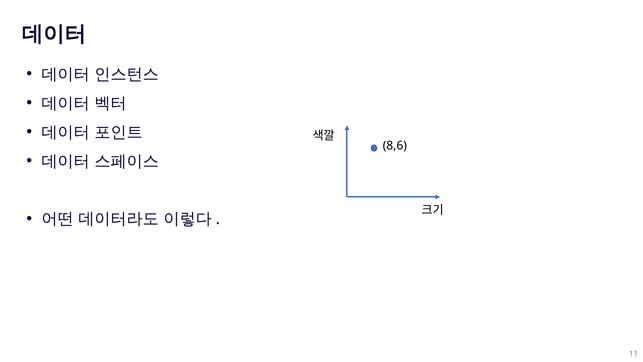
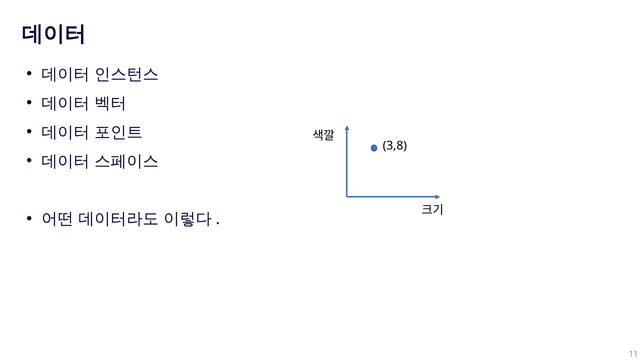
8,6: 8,6 -> 3,8 (395, 145)
